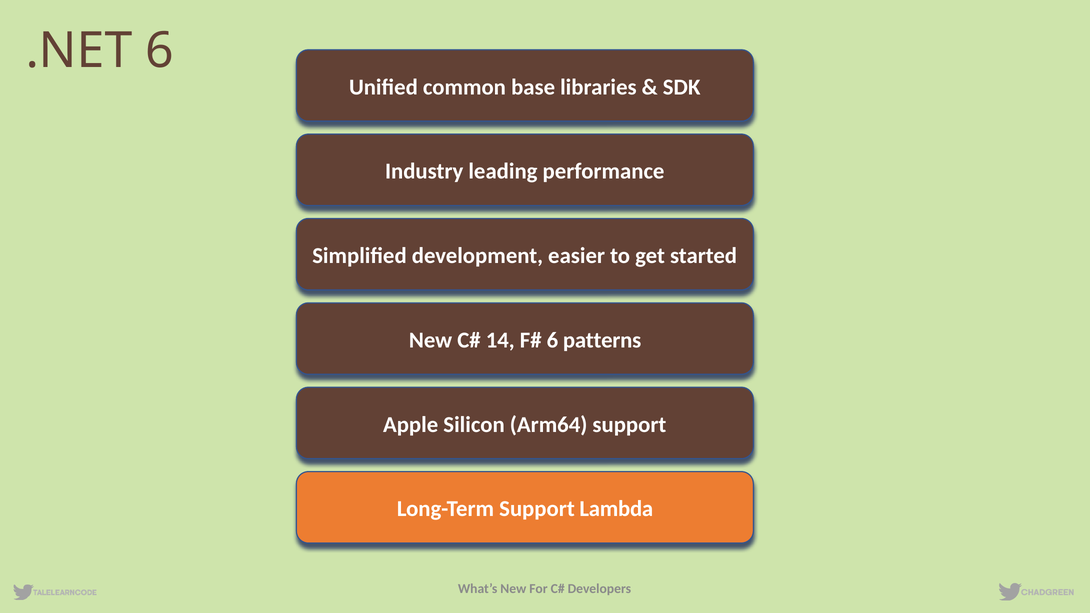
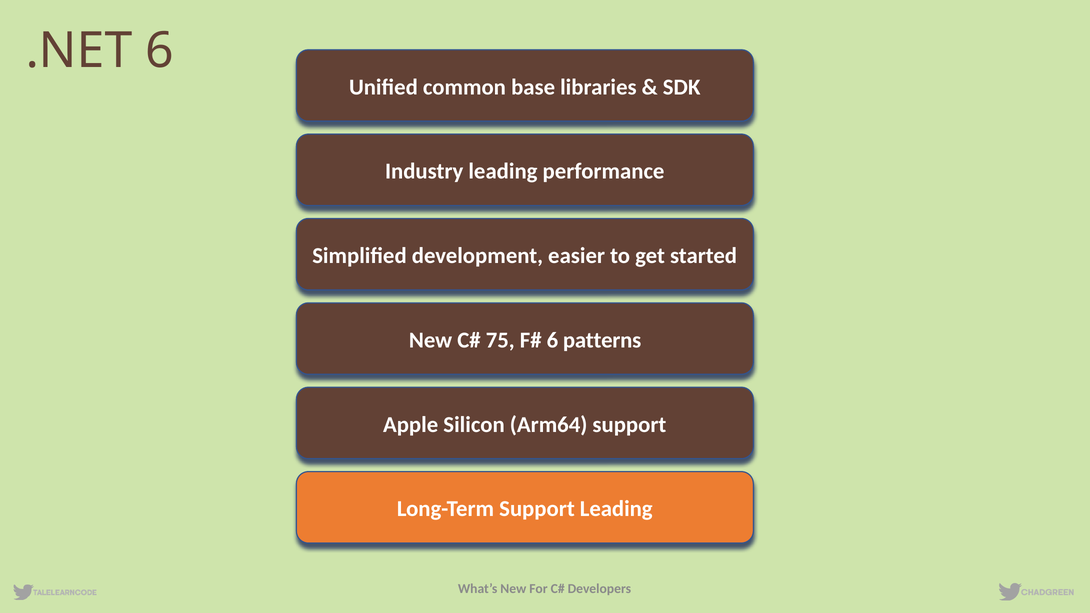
14: 14 -> 75 (500, 340)
Support Lambda: Lambda -> Leading (616, 509)
